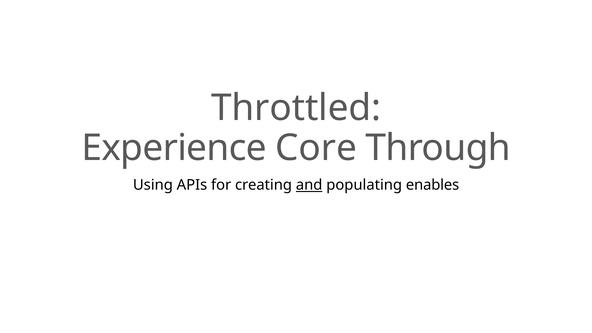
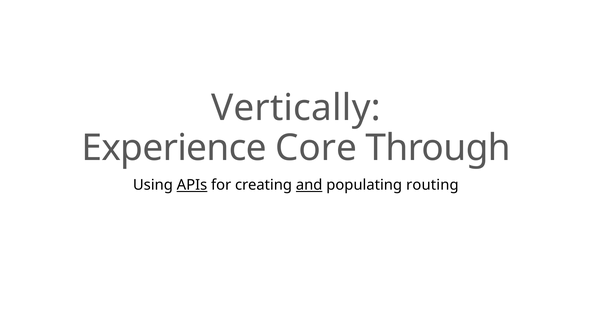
Throttled: Throttled -> Vertically (296, 108)
APIs underline: none -> present (192, 185)
enables: enables -> routing (432, 185)
